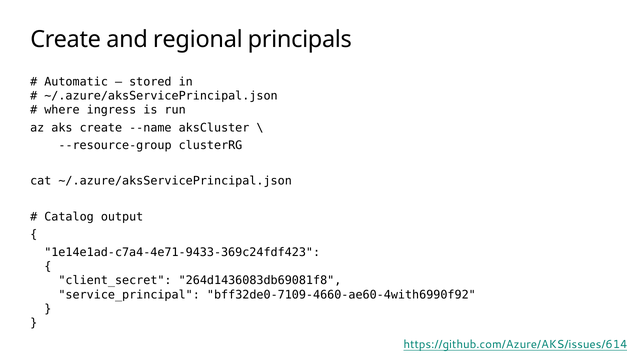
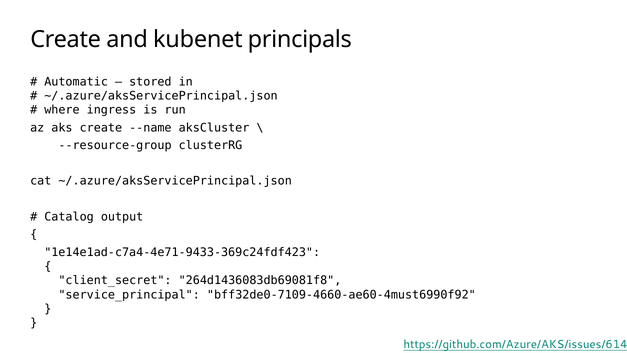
regional: regional -> kubenet (198, 39)
bff32de0-7109-4660-ae60-4with6990f92: bff32de0-7109-4660-ae60-4with6990f92 -> bff32de0-7109-4660-ae60-4must6990f92 (341, 294)
